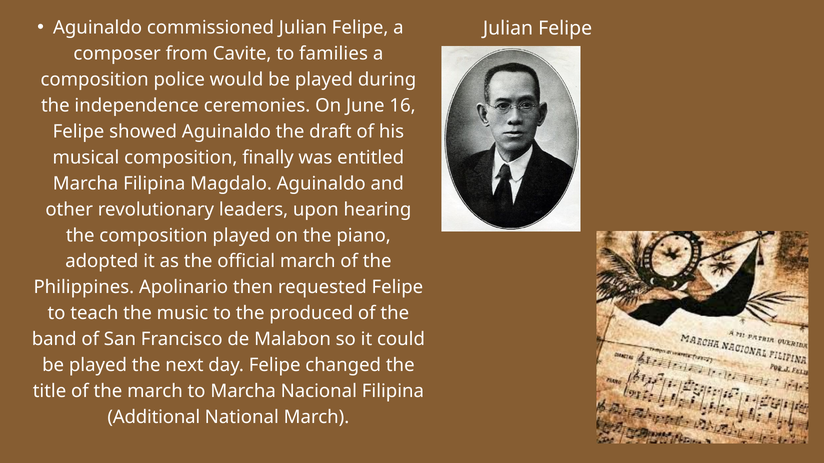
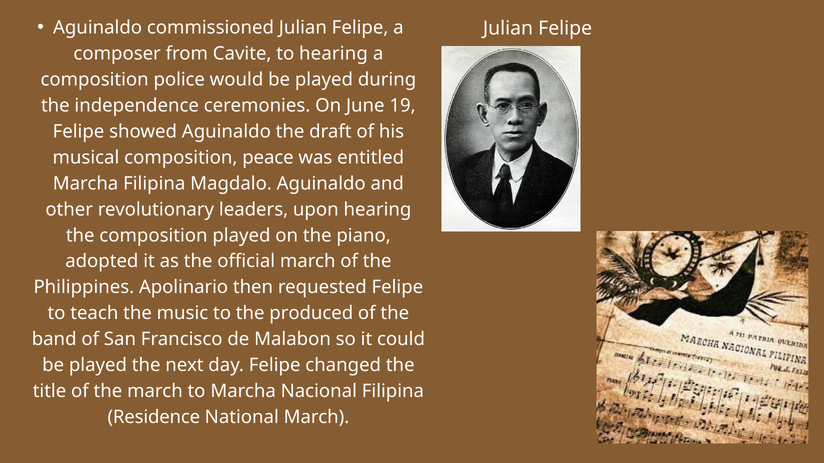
to families: families -> hearing (333, 54)
16: 16 -> 19 (403, 106)
finally: finally -> peace (268, 158)
Additional: Additional -> Residence (154, 418)
